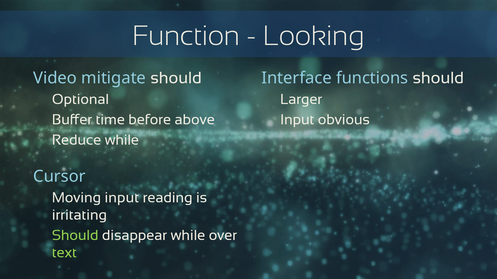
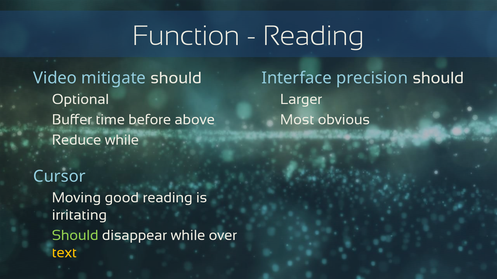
Looking: Looking -> Reading (314, 36)
functions: functions -> precision (372, 78)
Input: Input -> Most (297, 120)
Moving input: input -> good (122, 198)
text colour: light green -> yellow (64, 253)
